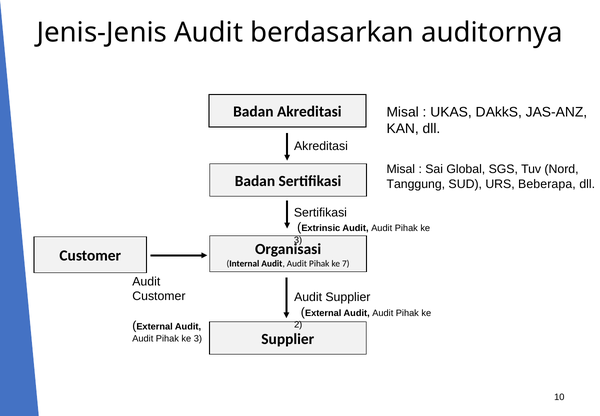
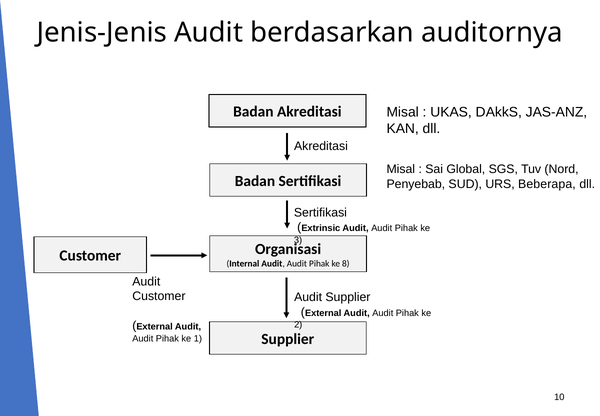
Tanggung: Tanggung -> Penyebab (416, 184)
7: 7 -> 8 (346, 263)
3: 3 -> 1 (198, 338)
